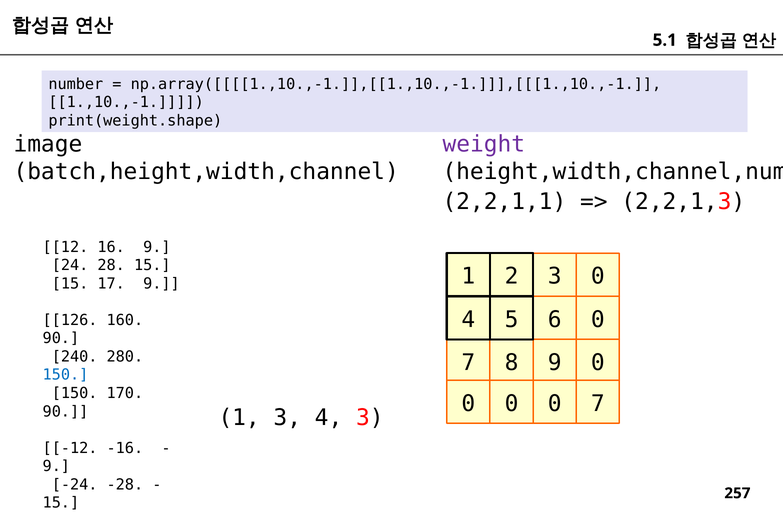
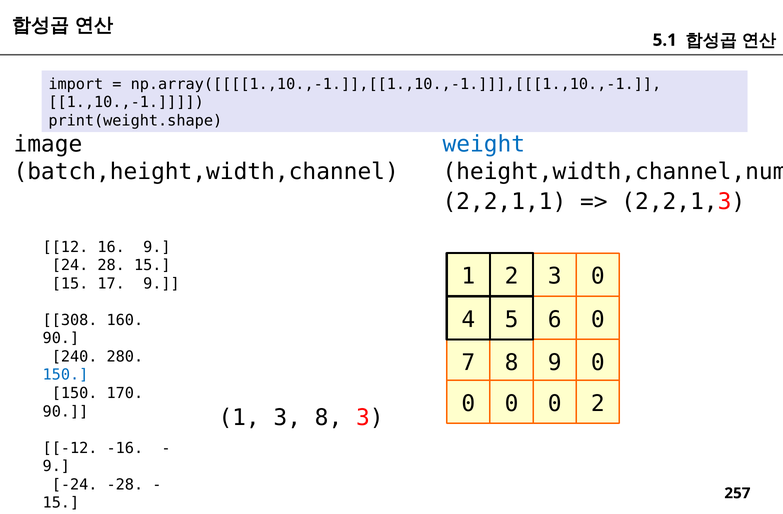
number: number -> import (76, 84)
weight colour: purple -> blue (484, 144)
126: 126 -> 308 (70, 320)
0 7: 7 -> 2 (598, 404)
1 3 4: 4 -> 8 (329, 418)
